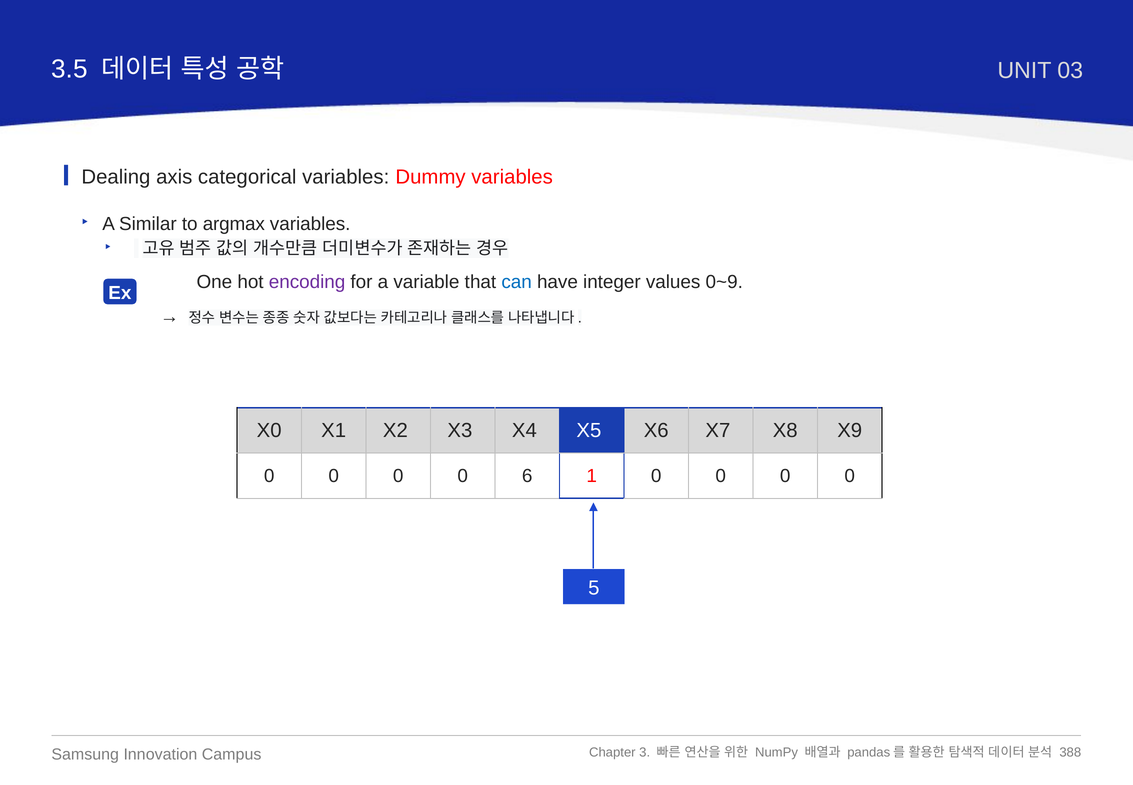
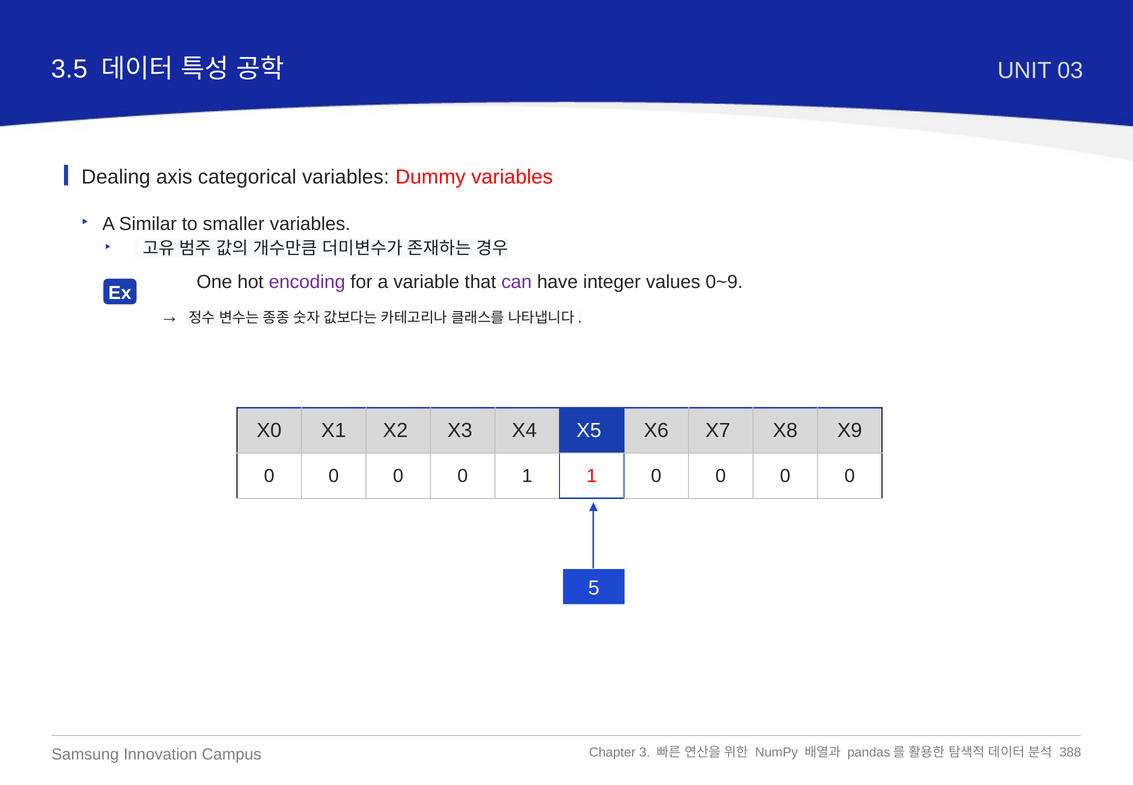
argmax: argmax -> smaller (234, 224)
can colour: blue -> purple (517, 282)
0 6: 6 -> 1 (527, 476)
